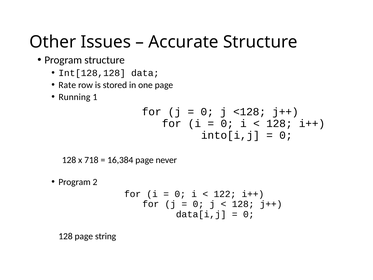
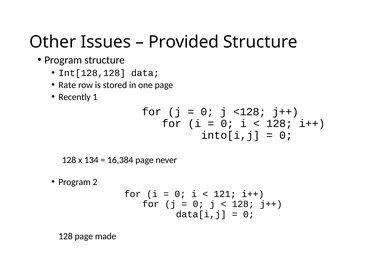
Accurate: Accurate -> Provided (184, 42)
Running: Running -> Recently (75, 97)
718: 718 -> 134 (91, 160)
122: 122 -> 121 (225, 194)
string: string -> made (106, 236)
